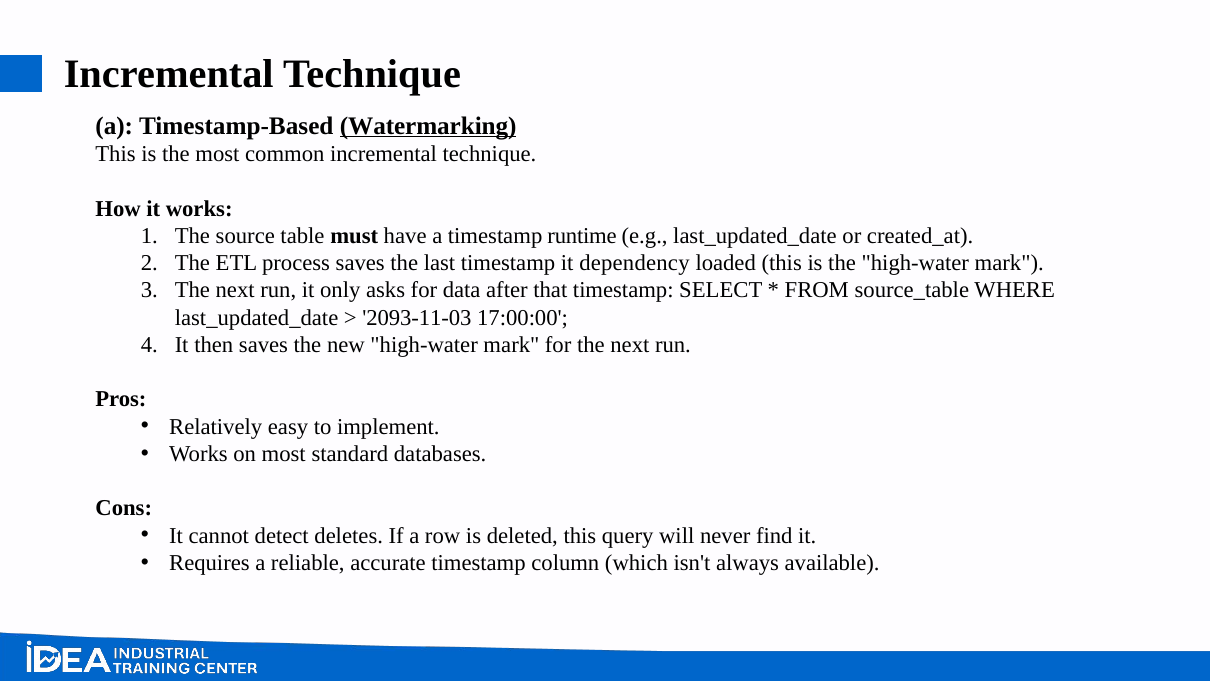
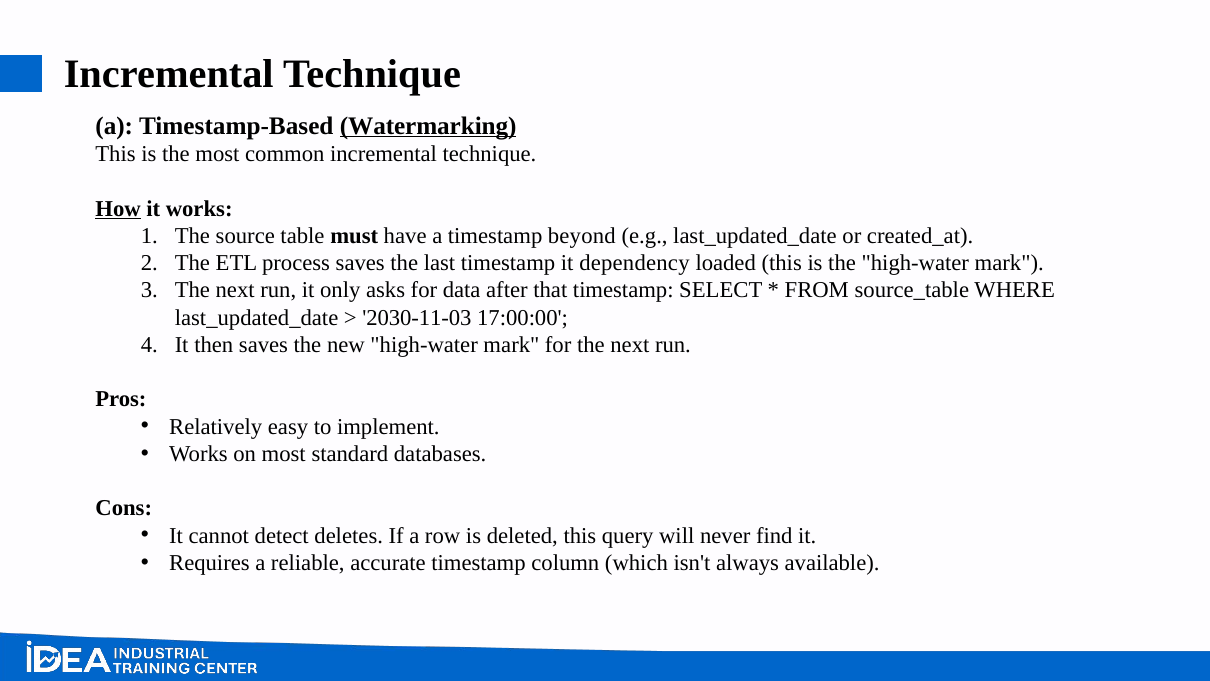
How underline: none -> present (118, 209)
runtime: runtime -> beyond (582, 236)
2093-11-03: 2093-11-03 -> 2030-11-03 (417, 318)
